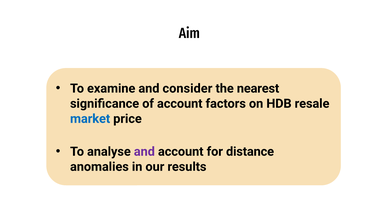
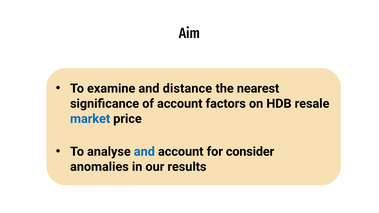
consider: consider -> distance (187, 89)
and colour: purple -> blue (144, 152)
distance: distance -> consider (250, 152)
